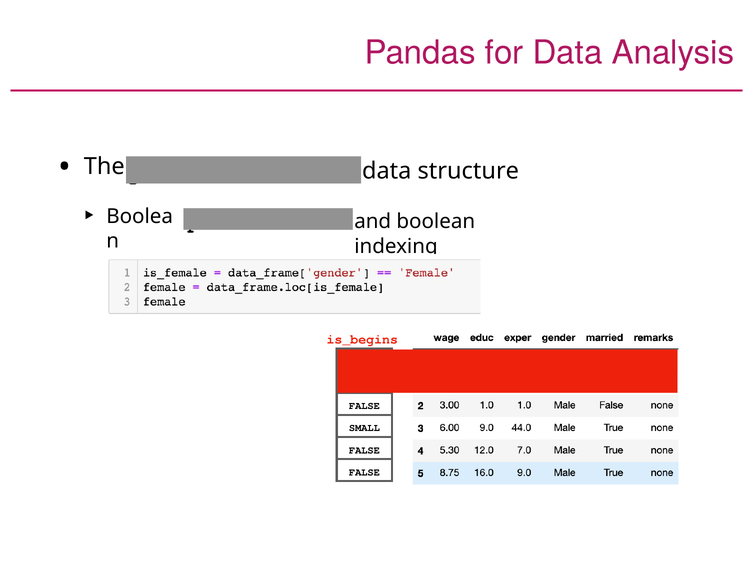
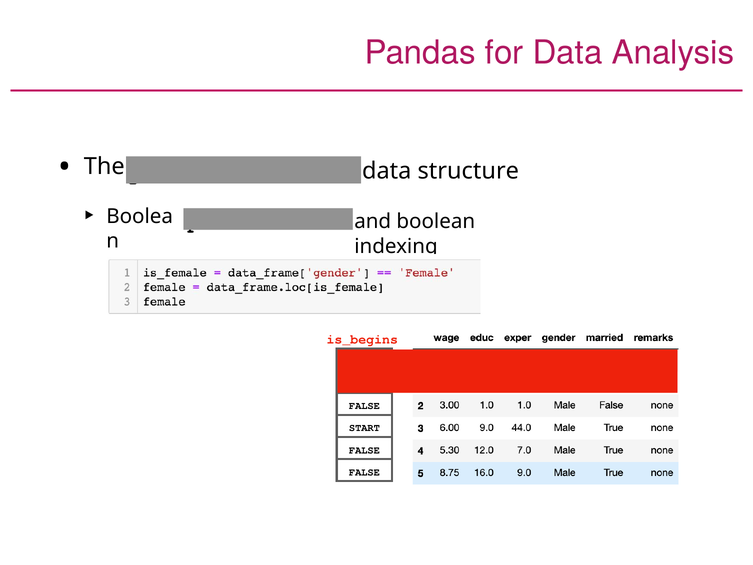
SMALL: SMALL -> START (364, 428)
